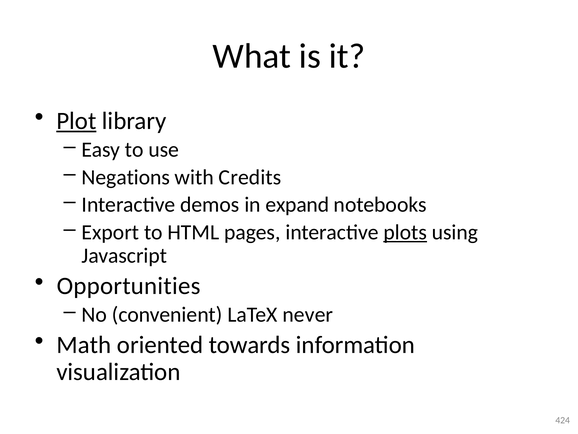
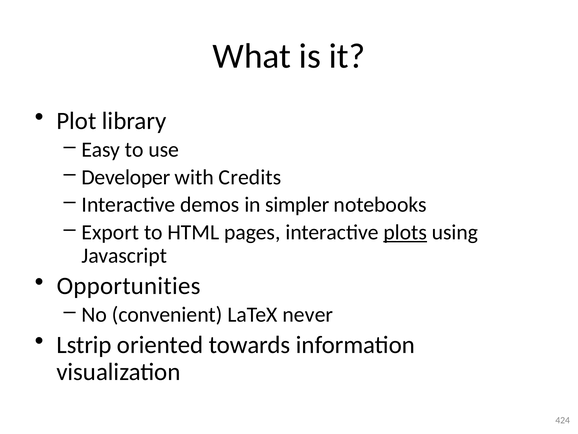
Plot underline: present -> none (76, 121)
Negations: Negations -> Developer (126, 177)
expand: expand -> simpler (297, 204)
Math: Math -> Lstrip (84, 345)
